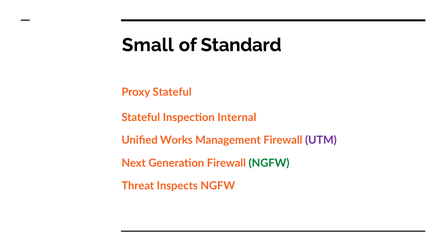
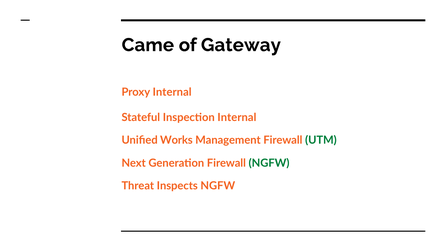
Small: Small -> Came (148, 45)
Standard: Standard -> Gateway (241, 45)
Proxy Stateful: Stateful -> Internal (172, 92)
UTM colour: purple -> green (321, 140)
